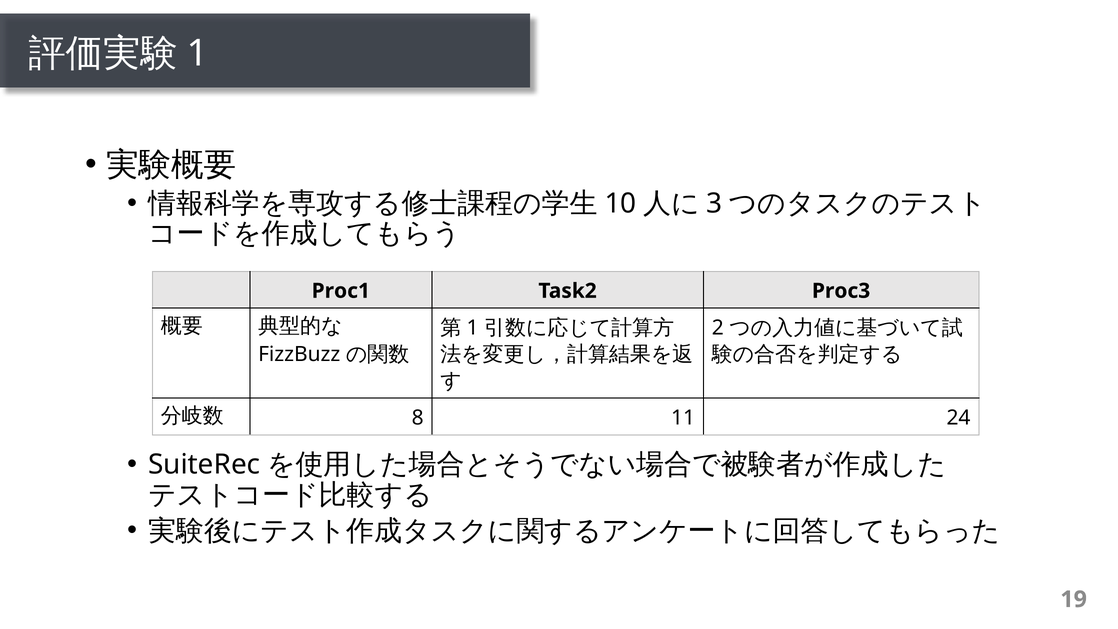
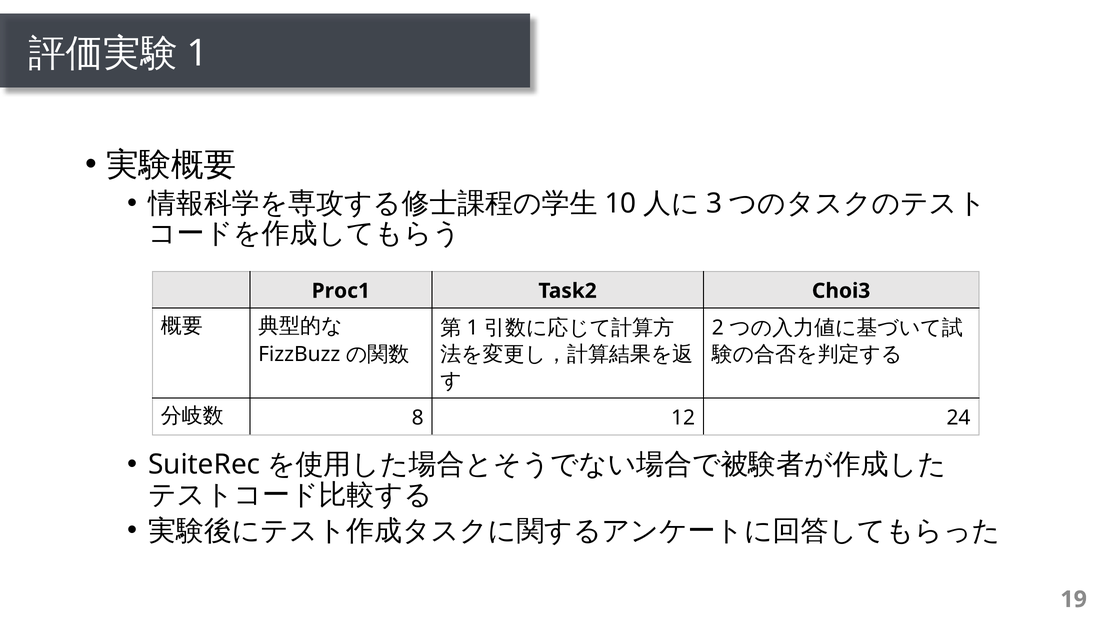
Proc3: Proc3 -> Choi3 (841, 291)
11: 11 -> 12 (683, 418)
